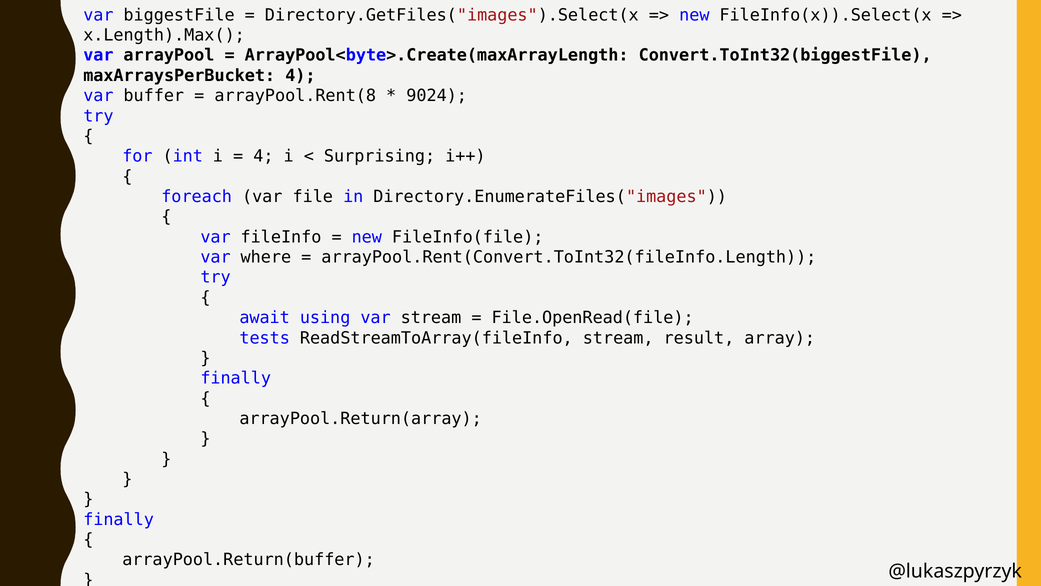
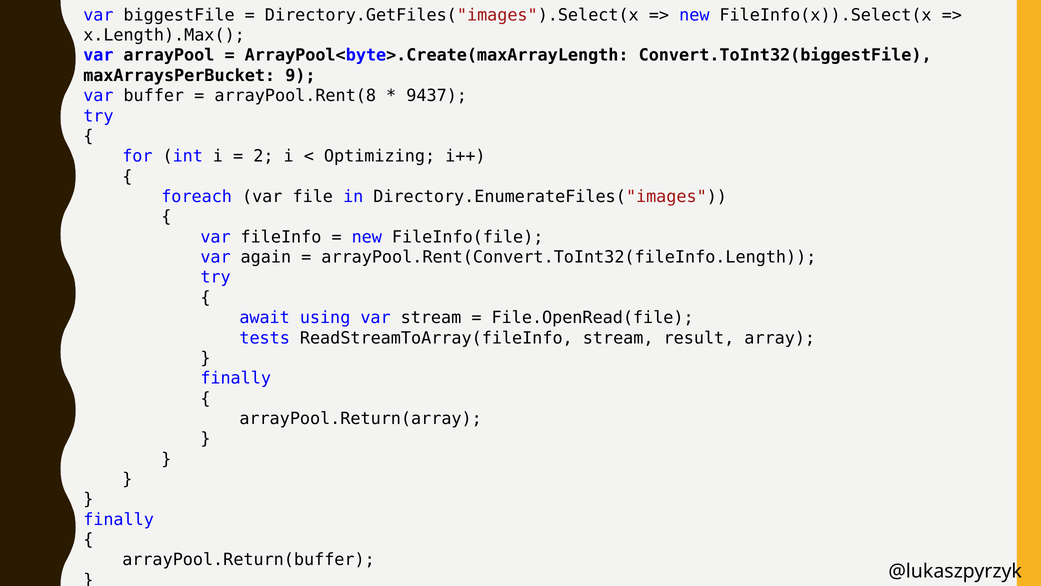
maxArraysPerBucket 4: 4 -> 9 (300, 76)
9024: 9024 -> 9437 (437, 96)
4: 4 -> 2 (263, 156)
Surprising: Surprising -> Optimizing (380, 156)
where: where -> again (266, 257)
